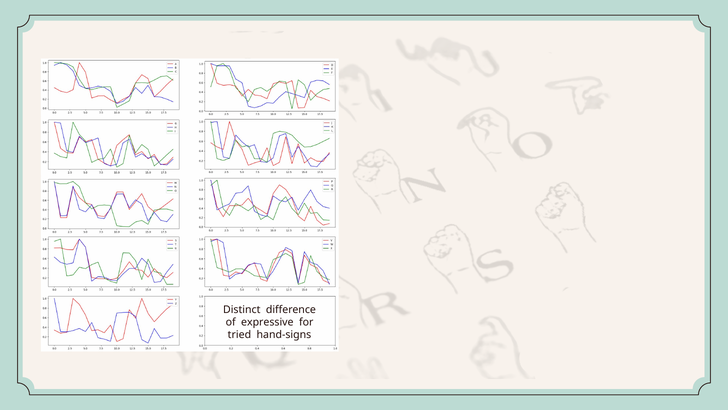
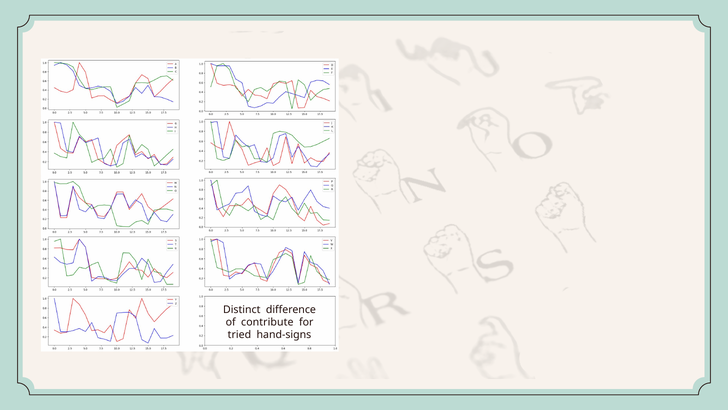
expressive: expressive -> contribute (267, 322)
